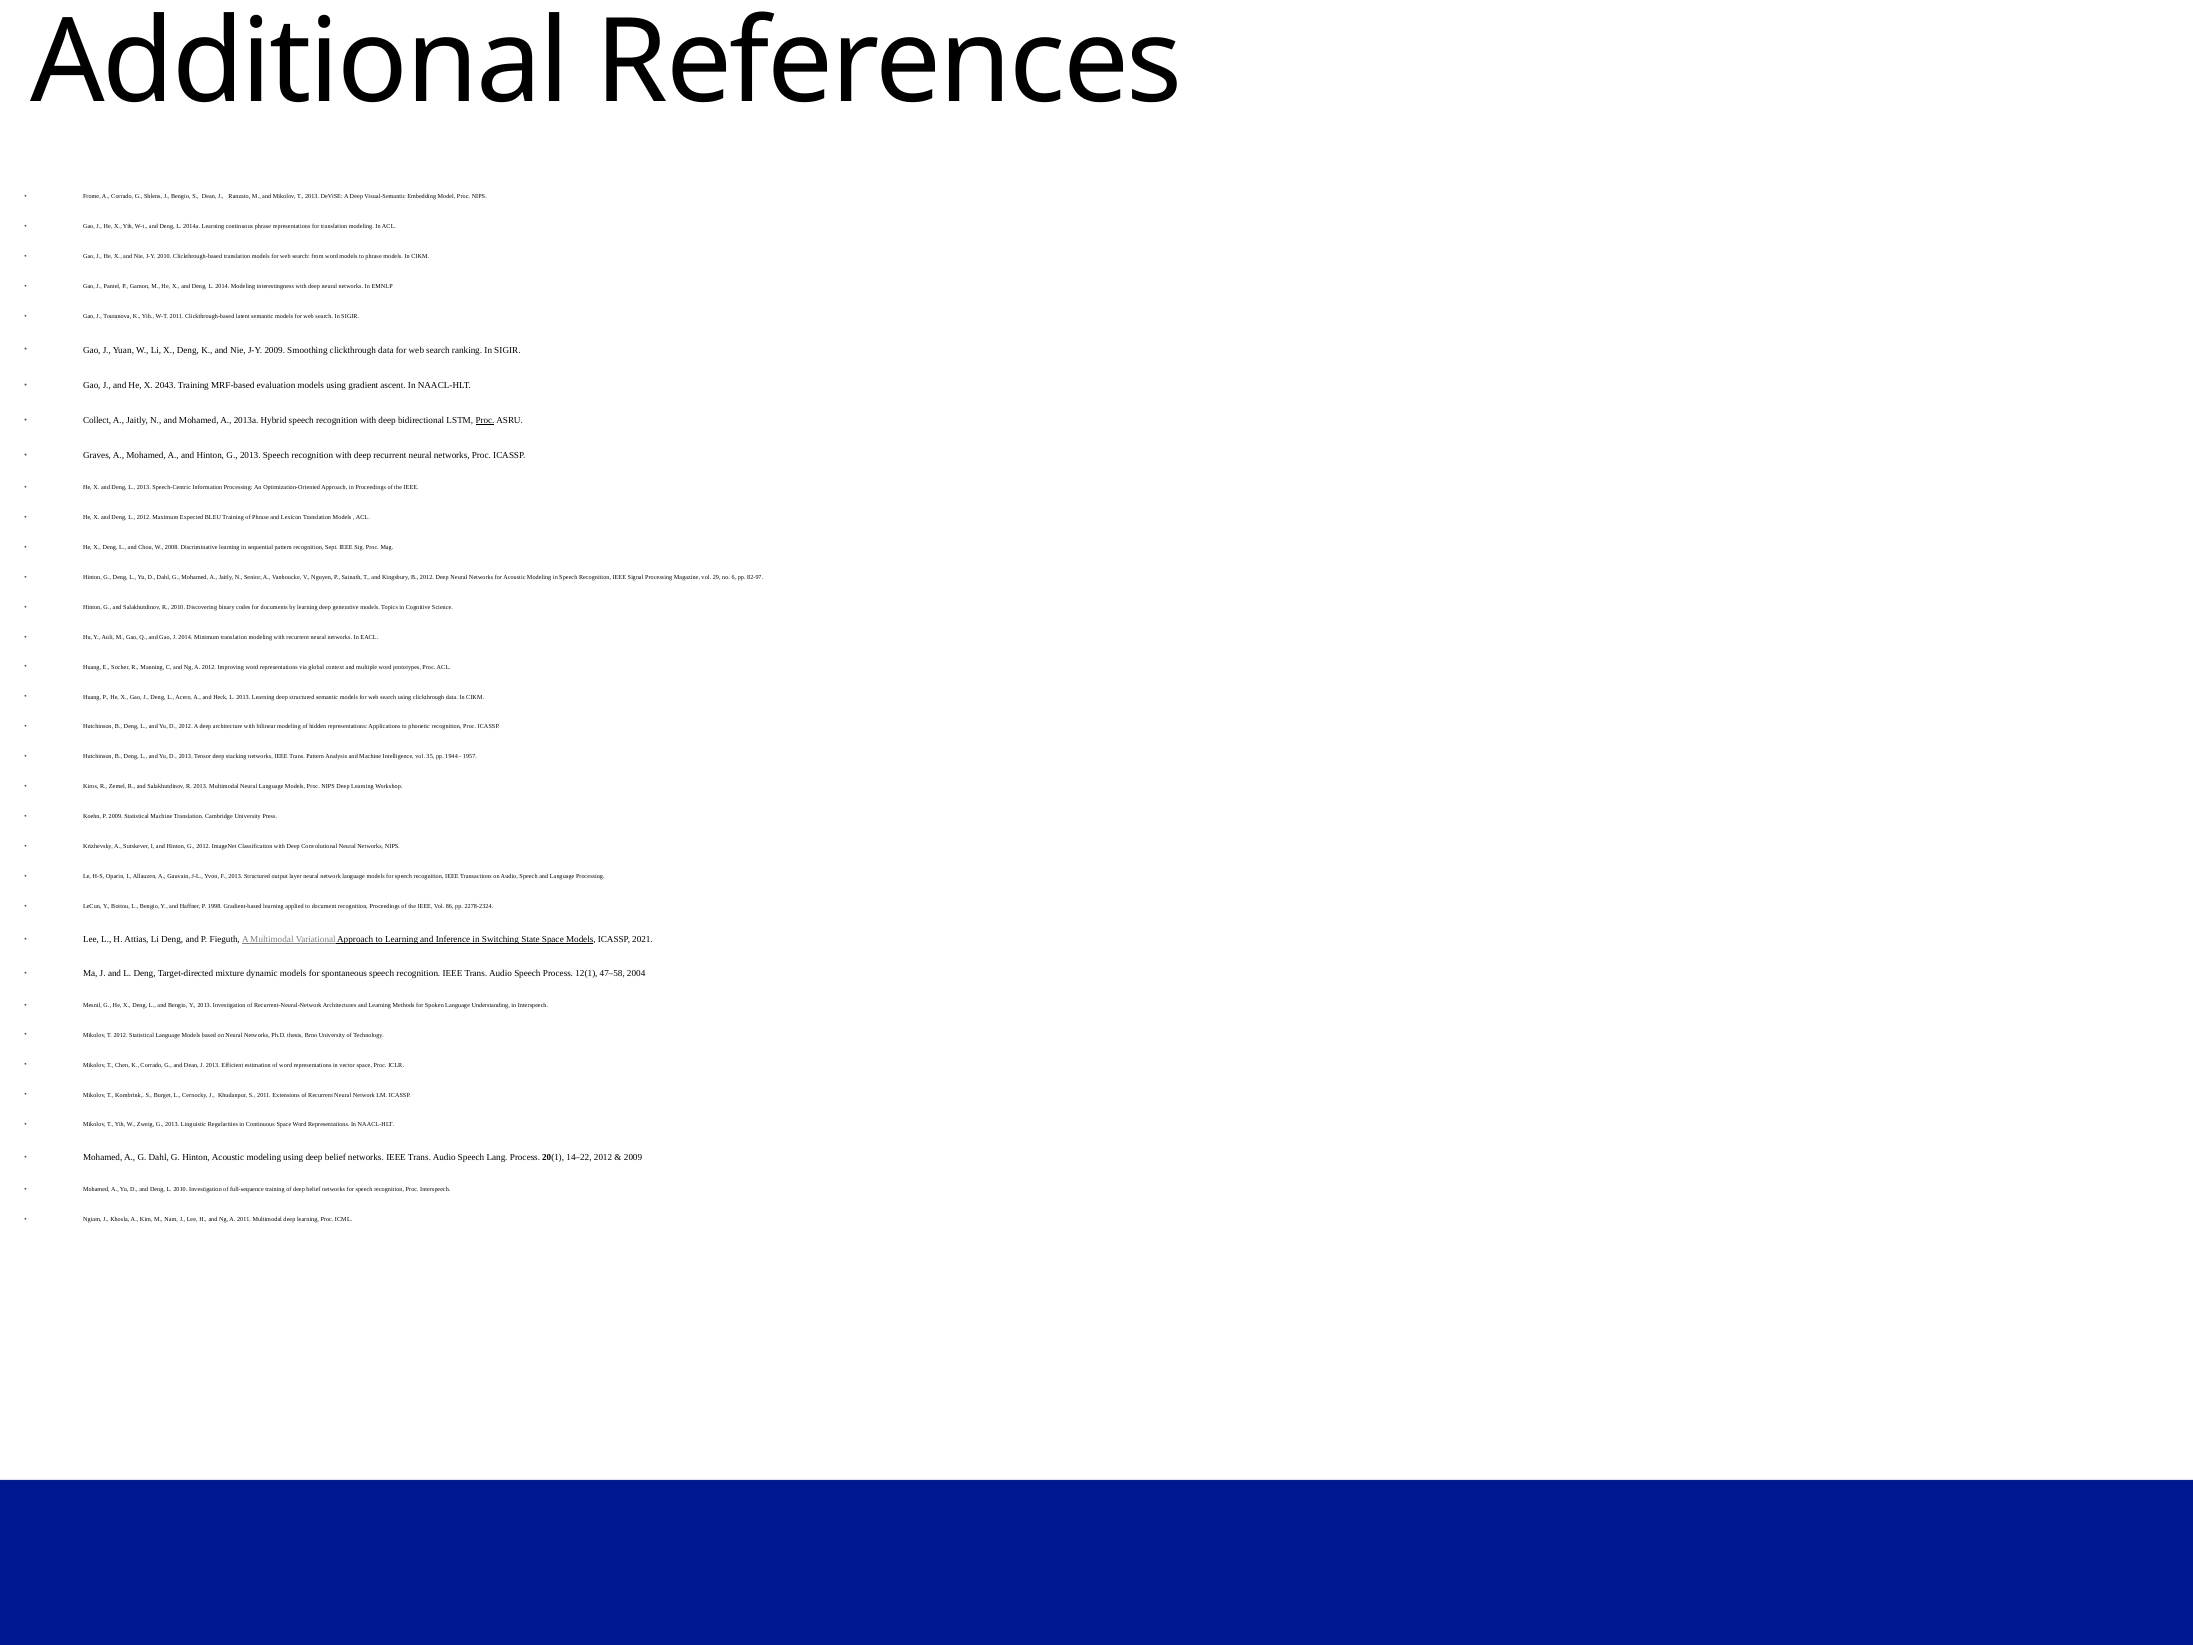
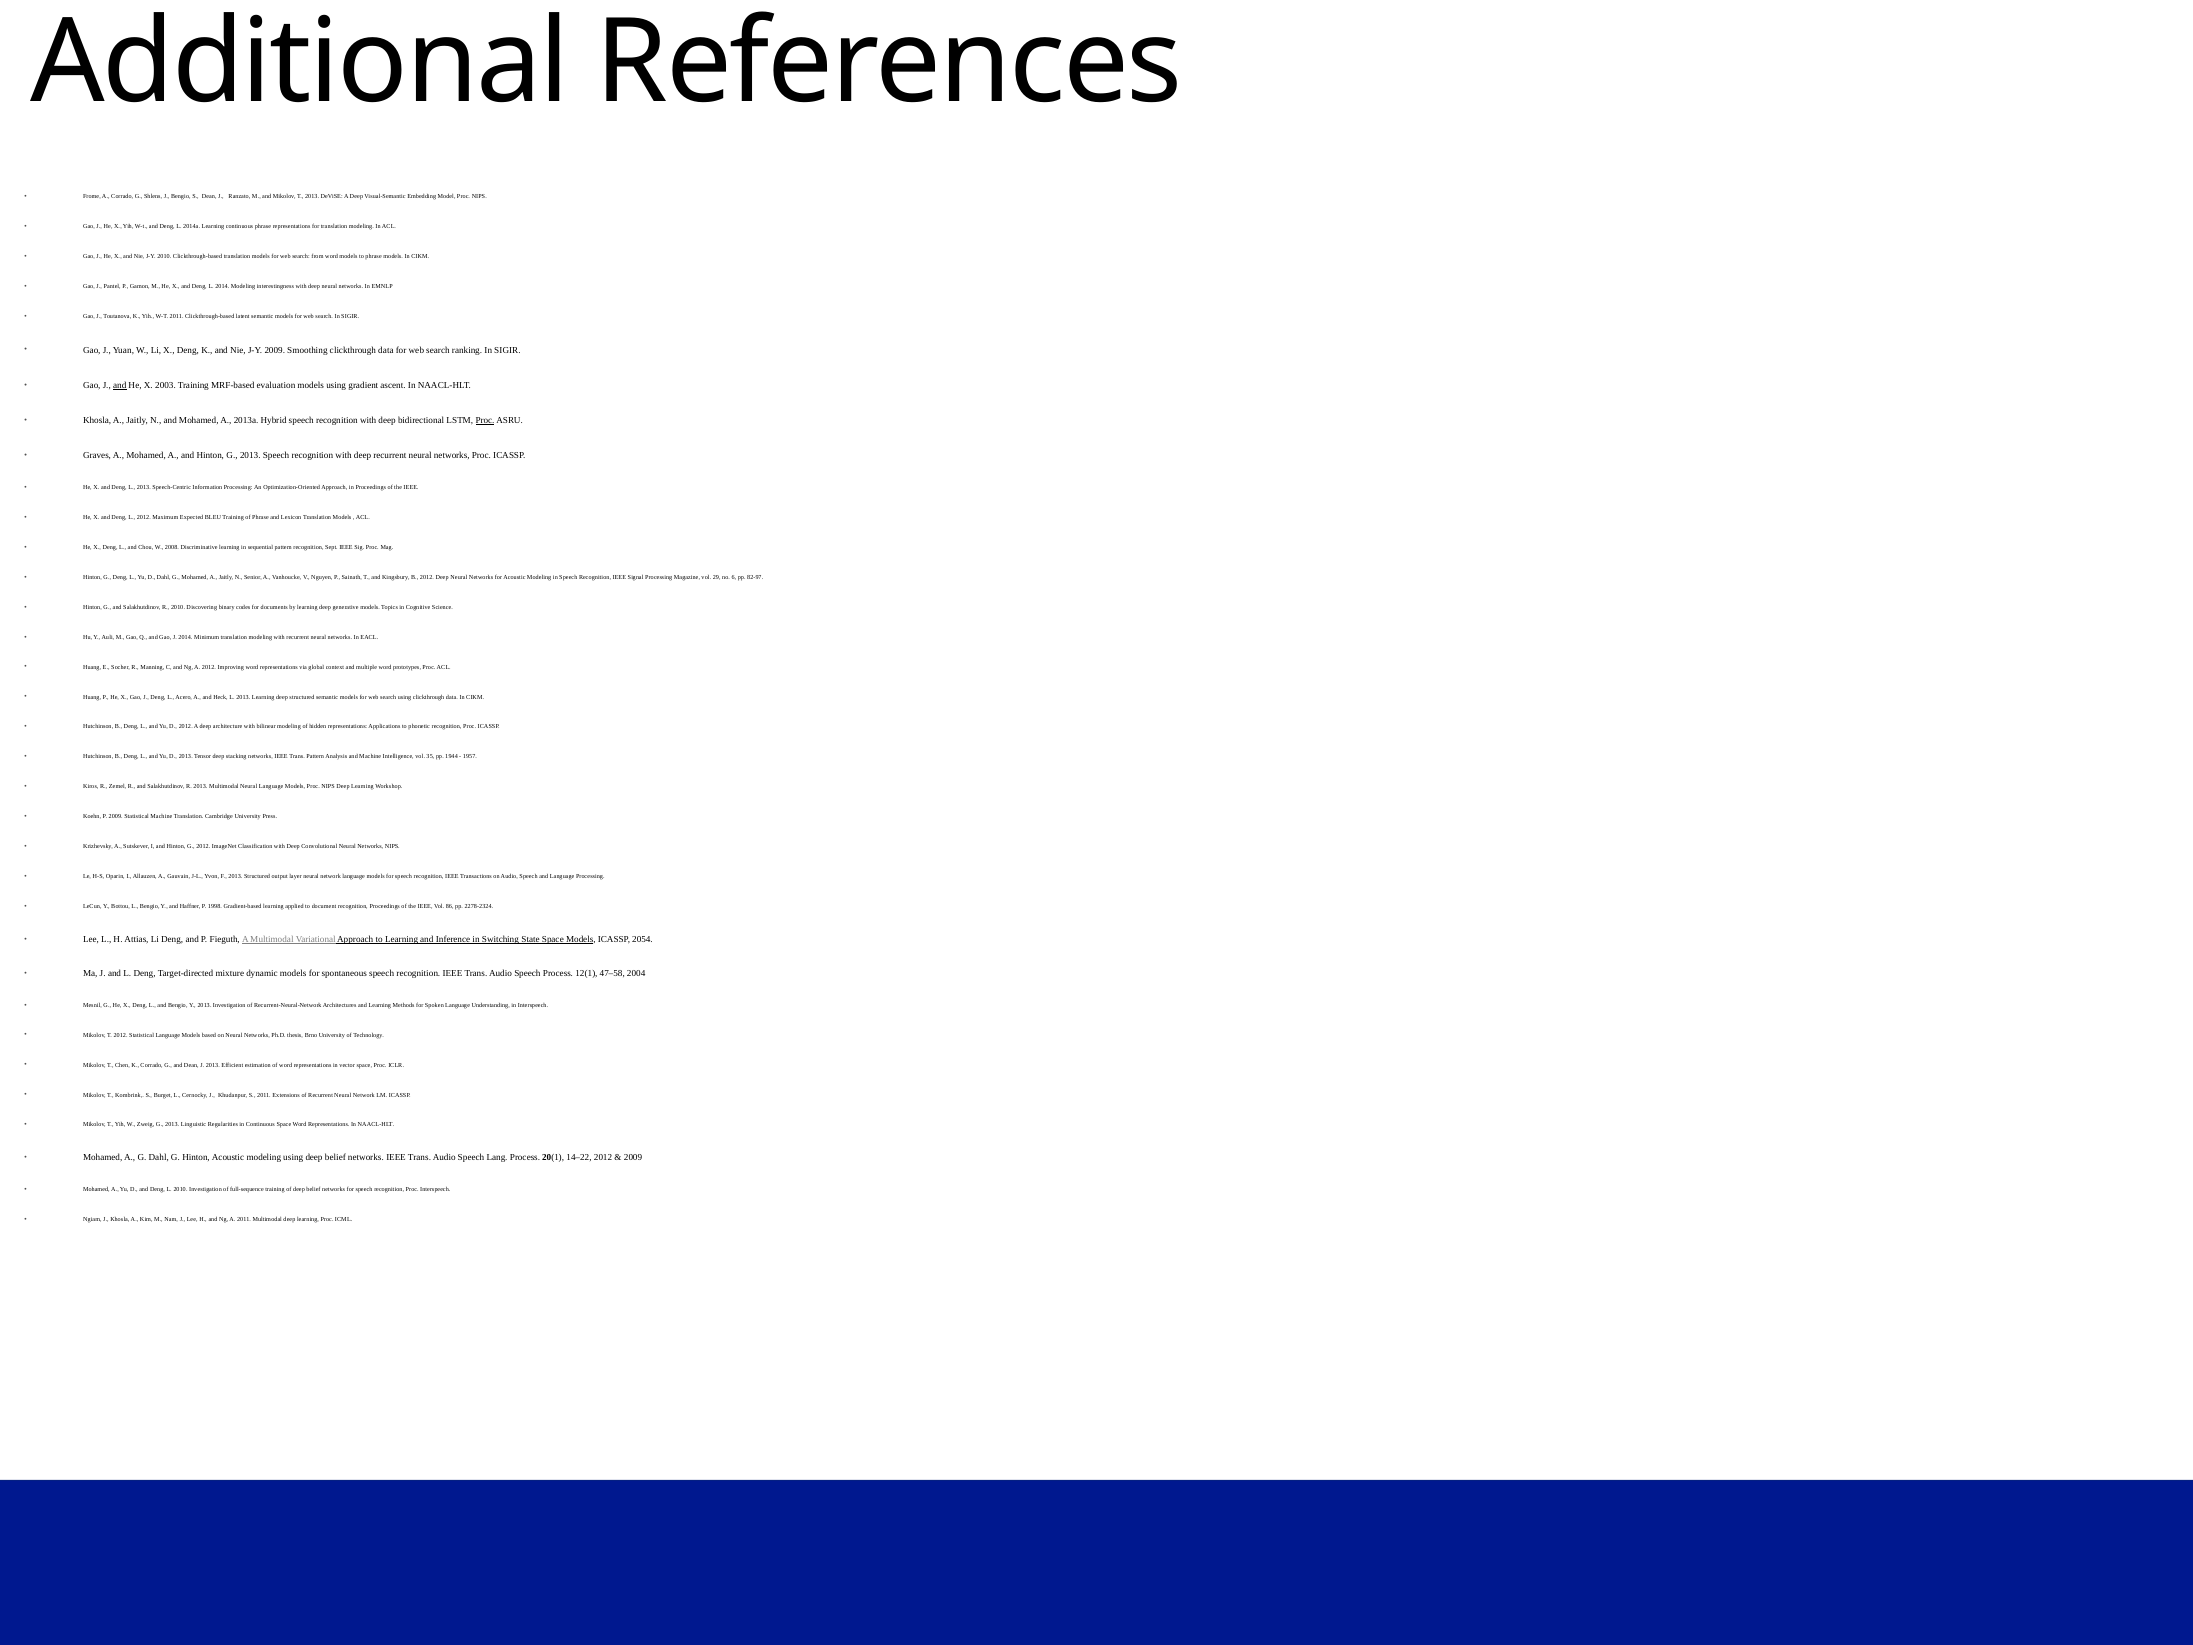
and underline: none -> present (120, 385)
2043: 2043 -> 2003 (165, 385)
Collect: Collect -> Khosla (97, 420)
2021: 2021 -> 2054 (642, 939)
